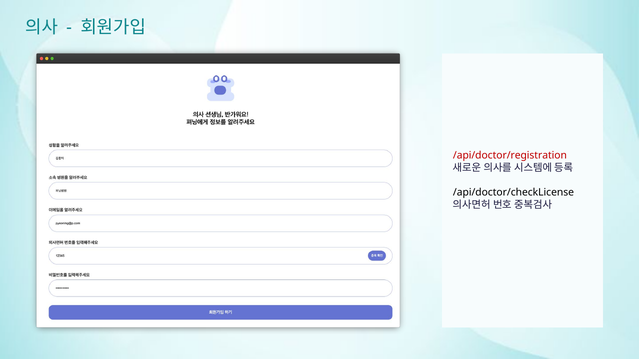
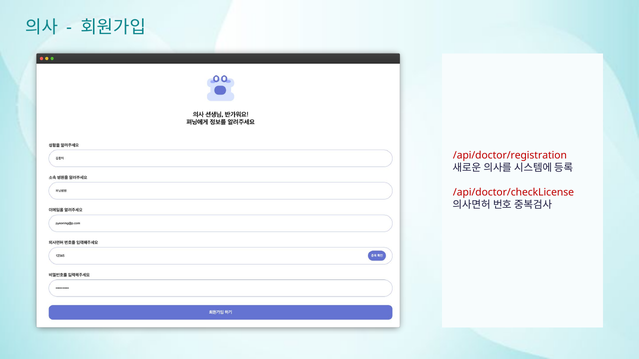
/api/doctor/checkLicense colour: black -> red (514, 193)
